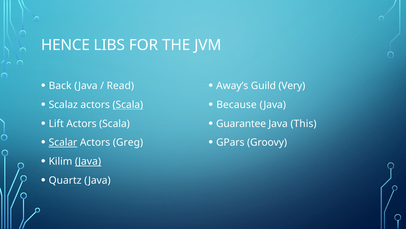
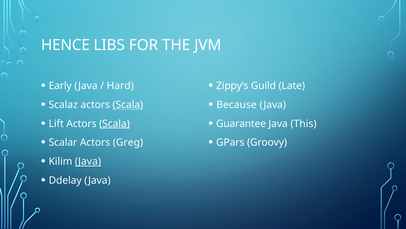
Back: Back -> Early (60, 86)
Read: Read -> Hard (120, 86)
Away’s: Away’s -> Zippy’s (232, 86)
Very: Very -> Late (292, 86)
Scala underline: none -> present (114, 123)
Scalar underline: present -> none (63, 142)
Quartz: Quartz -> Ddelay (65, 180)
